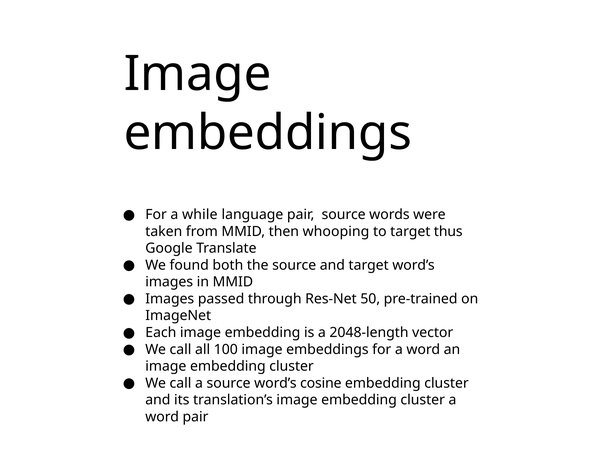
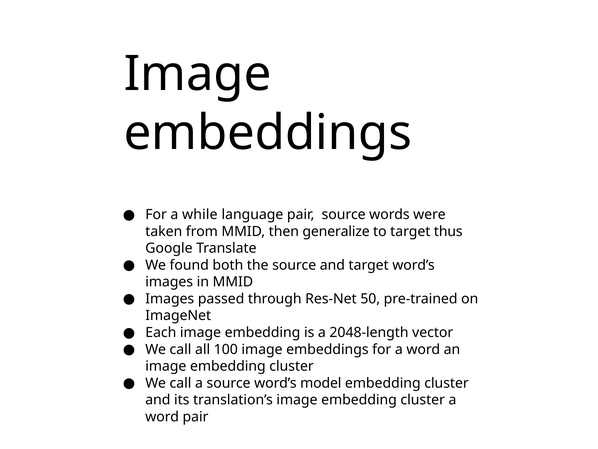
whooping: whooping -> generalize (336, 231)
cosine: cosine -> model (321, 383)
